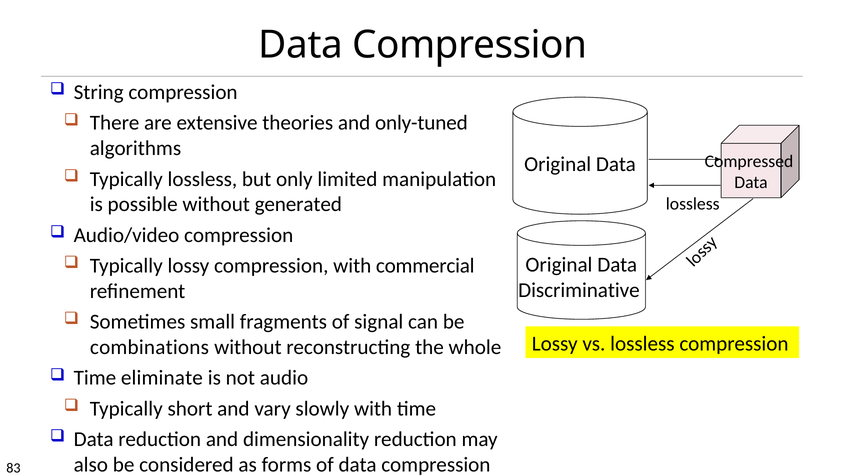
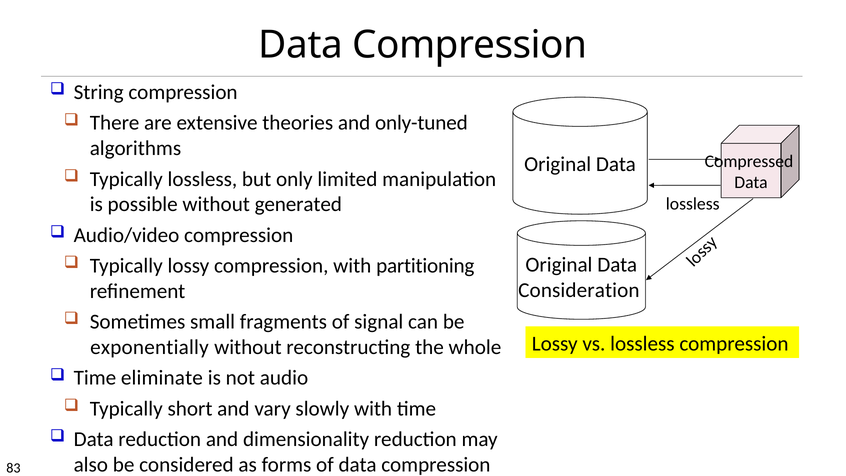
commercial: commercial -> partitioning (425, 266)
Discriminative: Discriminative -> Consideration (579, 290)
combinations: combinations -> exponentially (149, 347)
